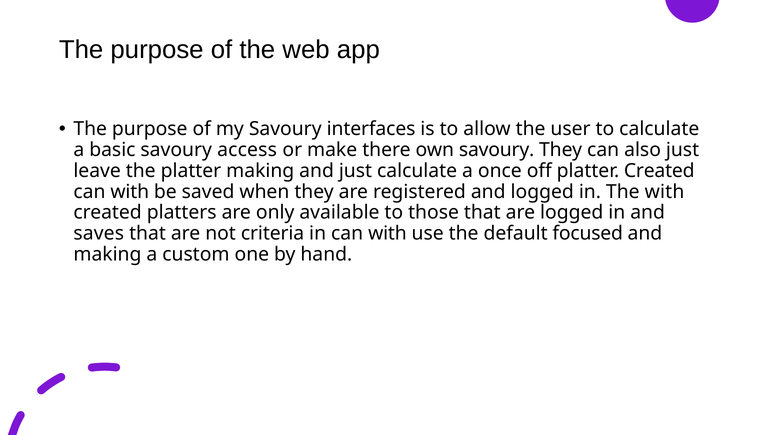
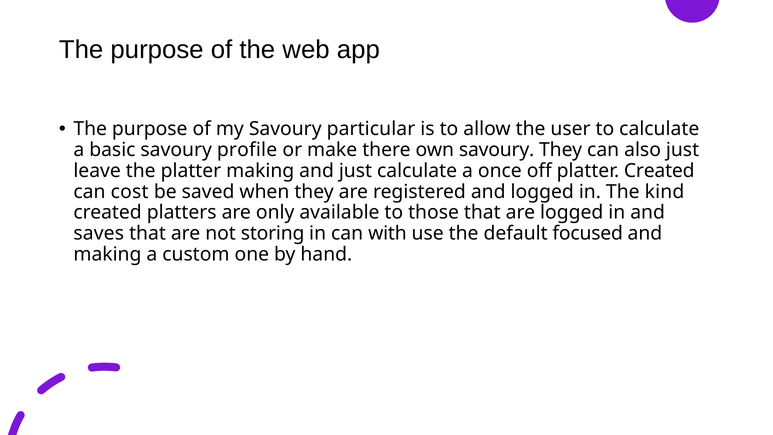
interfaces: interfaces -> particular (371, 129)
access: access -> profile (247, 150)
with: with -> cost (130, 192)
The with: with -> kind (665, 192)
criteria: criteria -> storing (273, 233)
